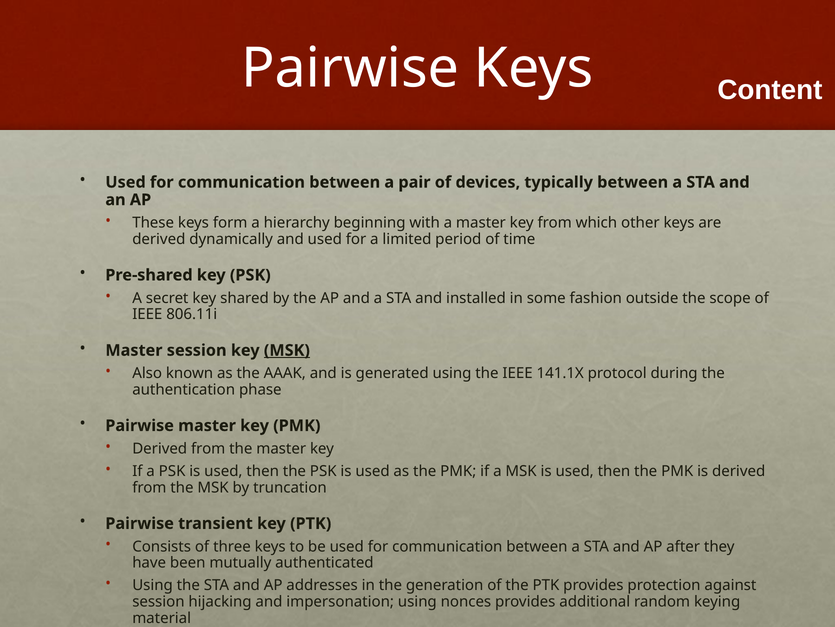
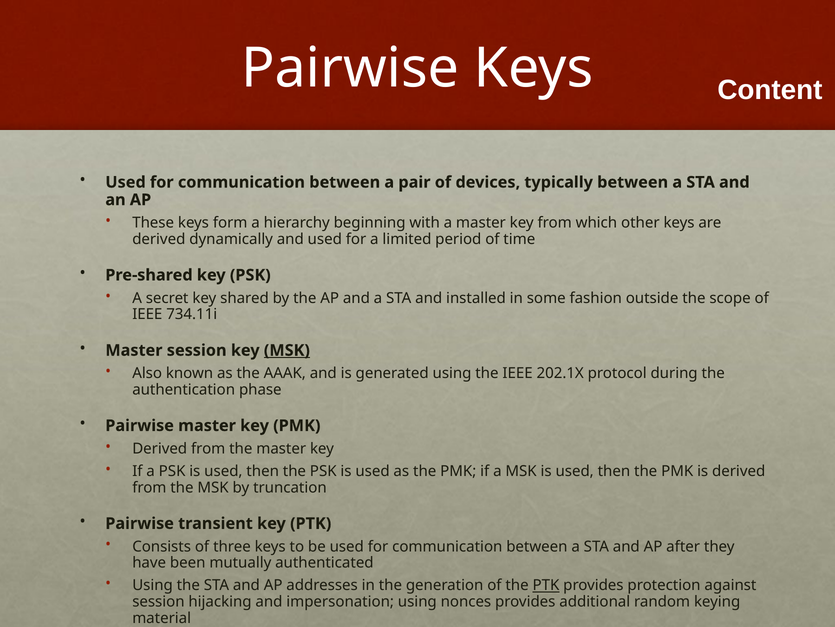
806.11i: 806.11i -> 734.11i (192, 314)
141.1X: 141.1X -> 202.1X (560, 373)
PTK underline: none -> present (546, 585)
